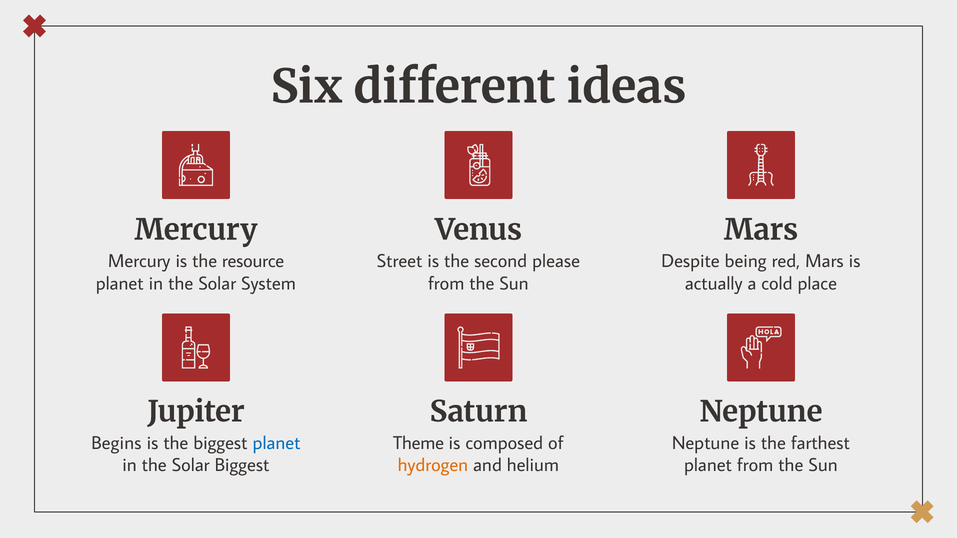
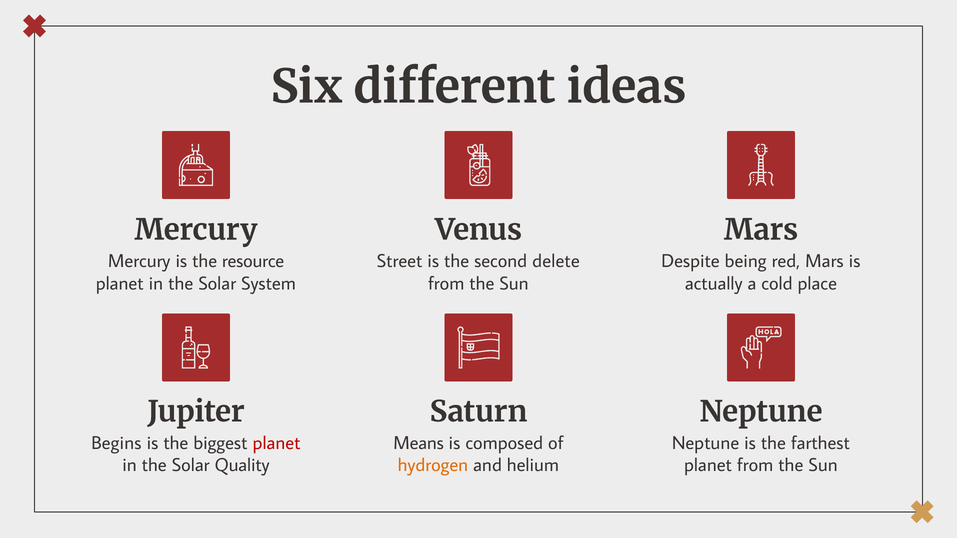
please: please -> delete (556, 261)
planet colour: blue -> red (277, 443)
Theme: Theme -> Means (419, 443)
Solar Biggest: Biggest -> Quality (242, 466)
